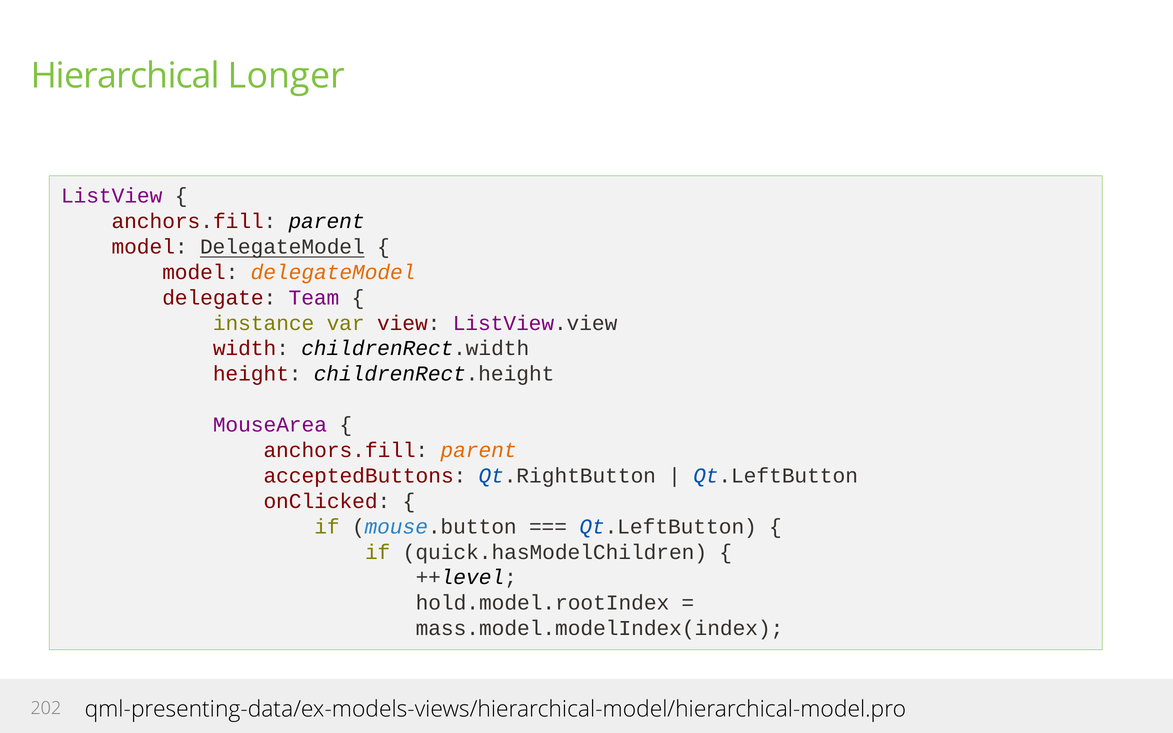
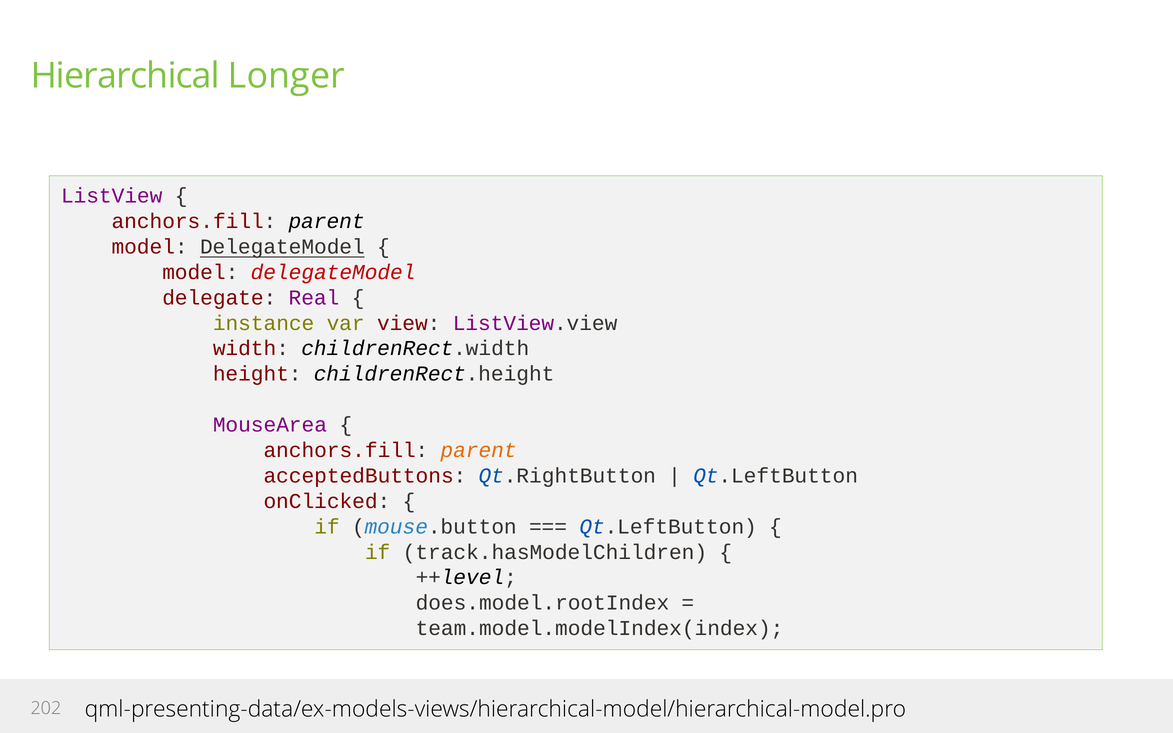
delegateModel colour: orange -> red (333, 272)
Team: Team -> Real (314, 298)
quick.hasModelChildren: quick.hasModelChildren -> track.hasModelChildren (555, 552)
hold.model.rootIndex: hold.model.rootIndex -> does.model.rootIndex (542, 603)
mass.model.modelIndex(index: mass.model.modelIndex(index -> team.model.modelIndex(index (600, 628)
